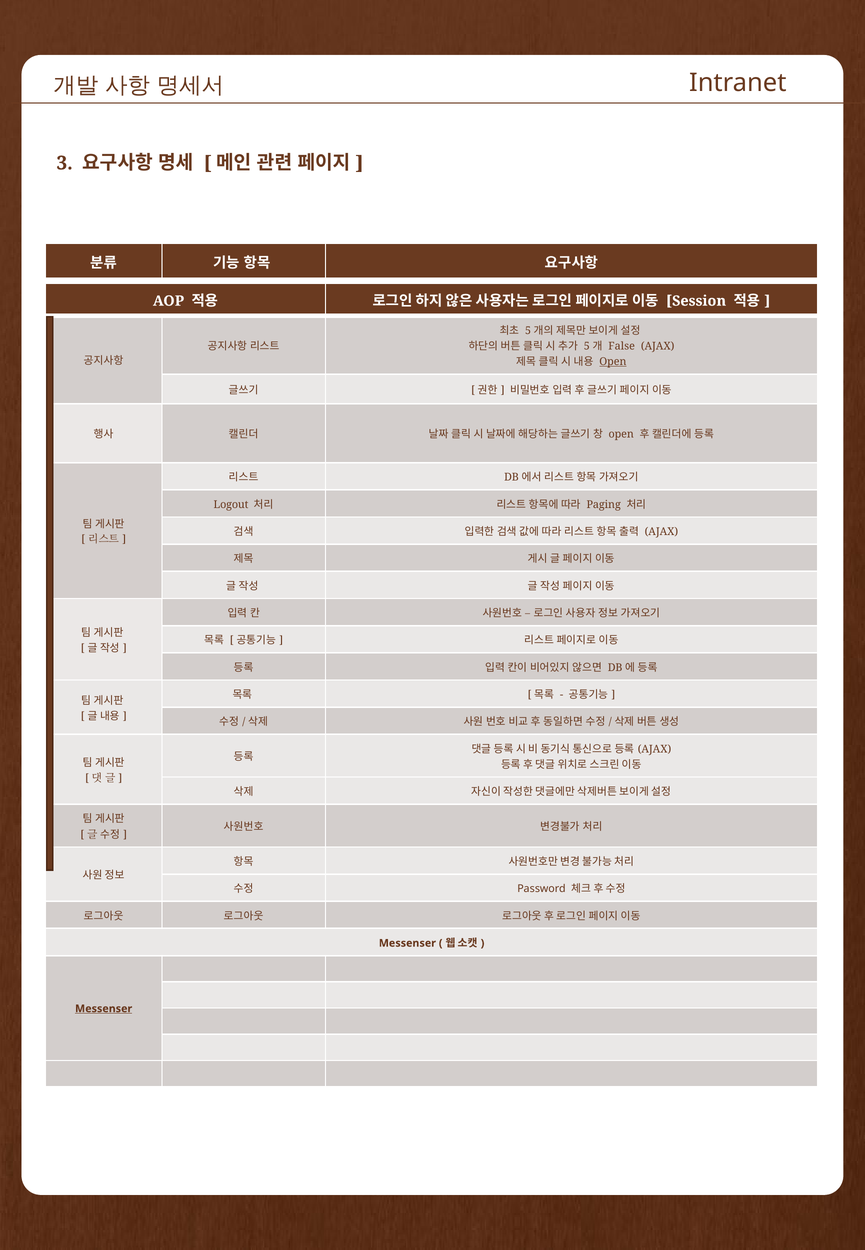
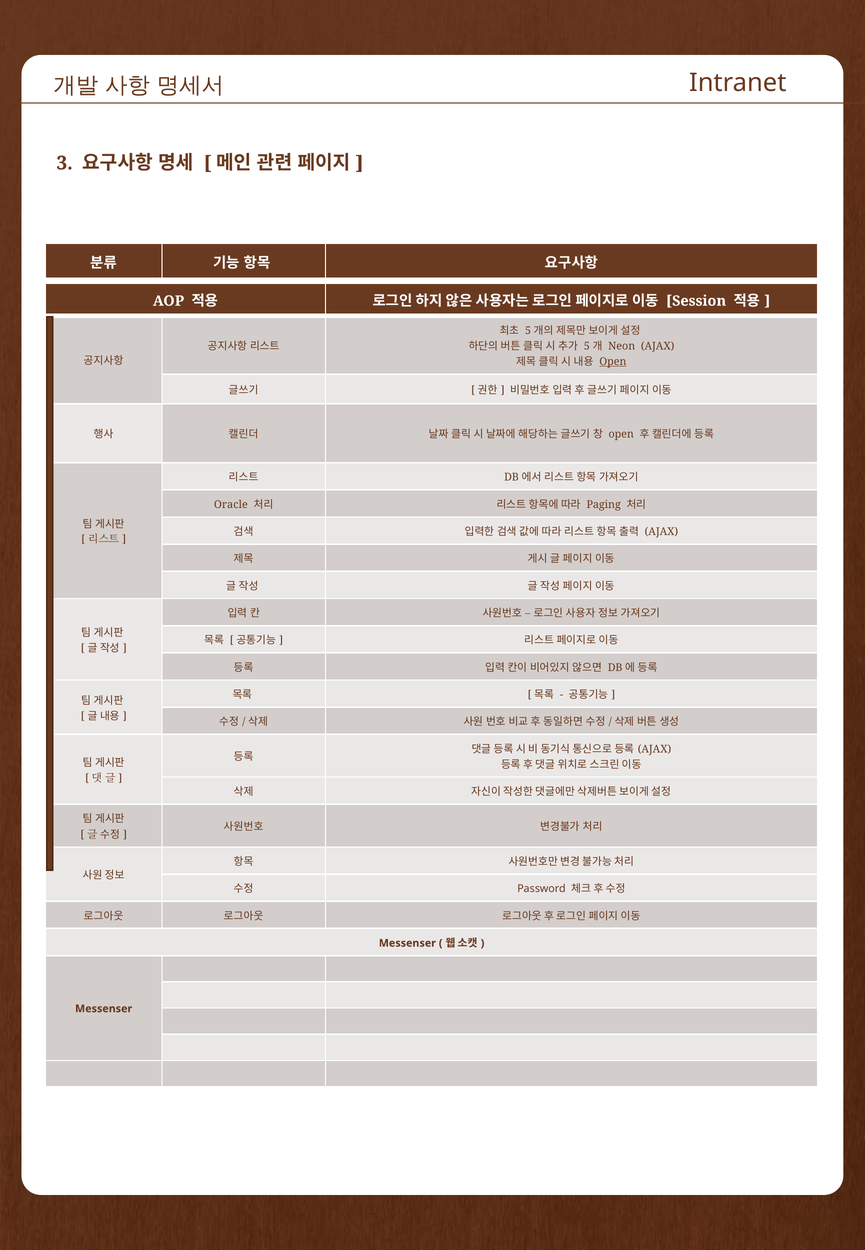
False: False -> Neon (622, 346)
Logout: Logout -> Oracle (231, 504)
Messenser underline: present -> none (104, 1008)
